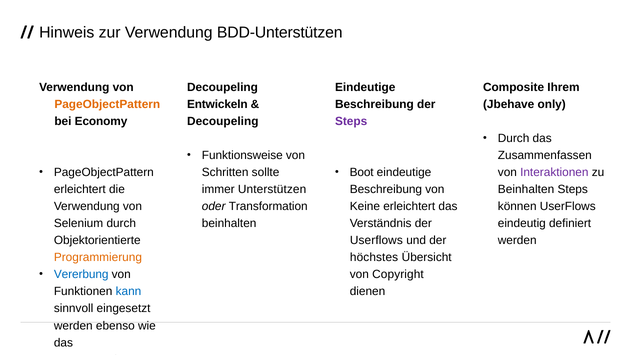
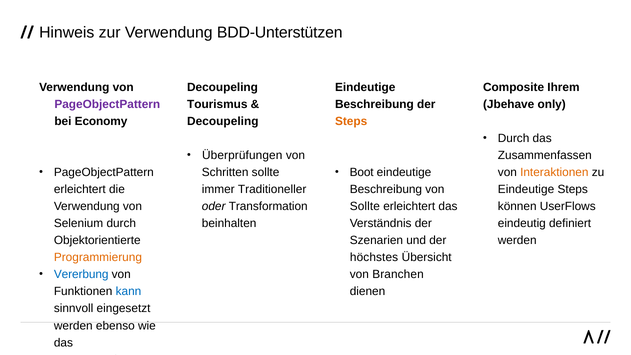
PageObjectPattern colour: orange -> purple (107, 104)
Entwickeln: Entwickeln -> Tourismus (217, 104)
Steps colour: purple -> orange (351, 121)
Funktionsweise: Funktionsweise -> Überprüfungen (242, 155)
Interaktionen colour: purple -> orange (554, 172)
Unterstützen: Unterstützen -> Traditioneller (272, 189)
Beinhalten: Beinhalten -> Eindeutige (526, 189)
Keine: Keine -> Sollte (365, 206)
Userflows: Userflows -> Szenarien (376, 240)
Copyright: Copyright -> Branchen (398, 275)
